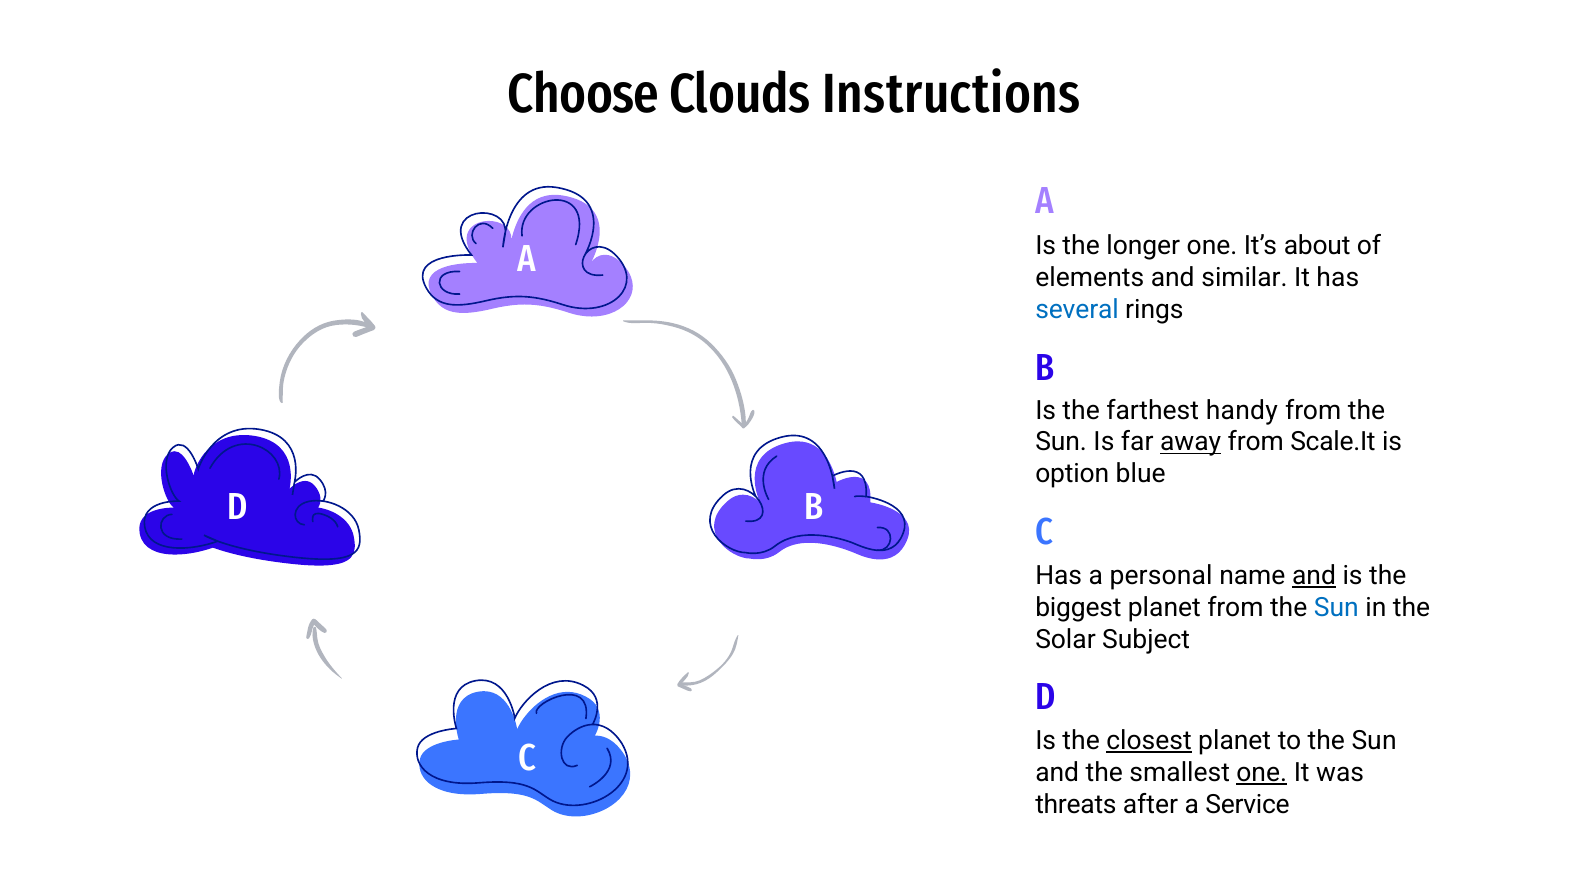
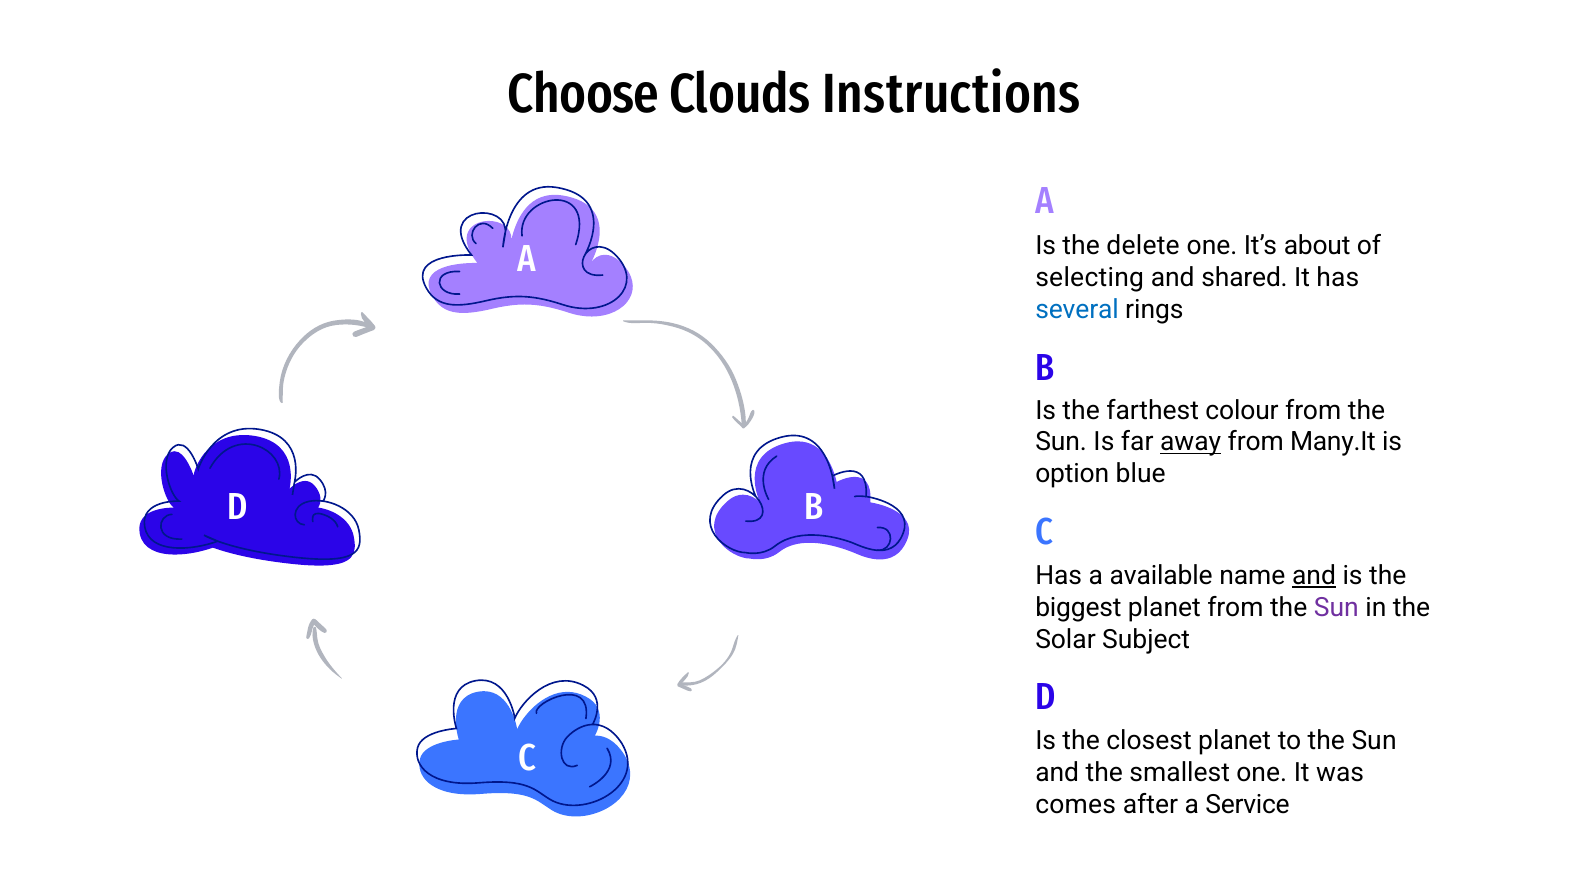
longer: longer -> delete (1143, 246)
elements: elements -> selecting (1090, 277)
similar: similar -> shared (1245, 277)
handy: handy -> colour (1242, 410)
Scale.It: Scale.It -> Many.It (1333, 442)
personal: personal -> available (1161, 575)
Sun colour: blue -> purple (1336, 607)
closest underline: present -> none (1149, 740)
one underline: present -> none (1262, 772)
threats: threats -> comes (1076, 804)
